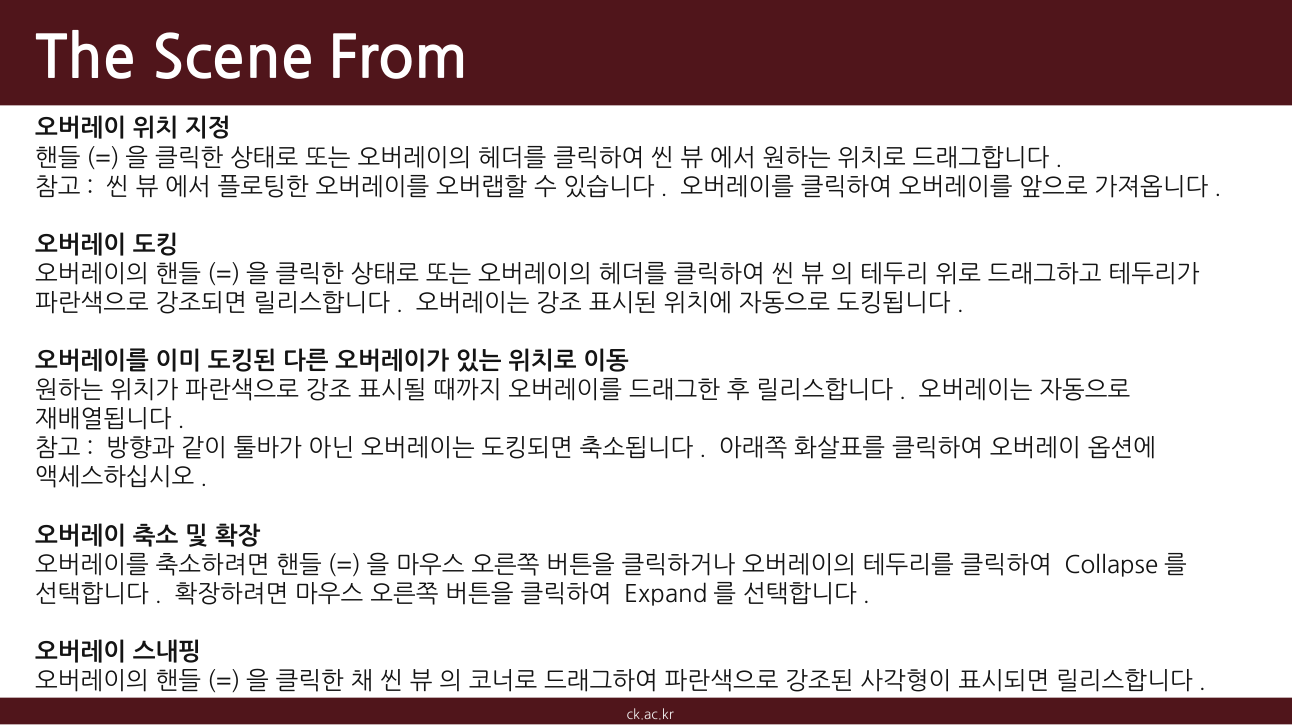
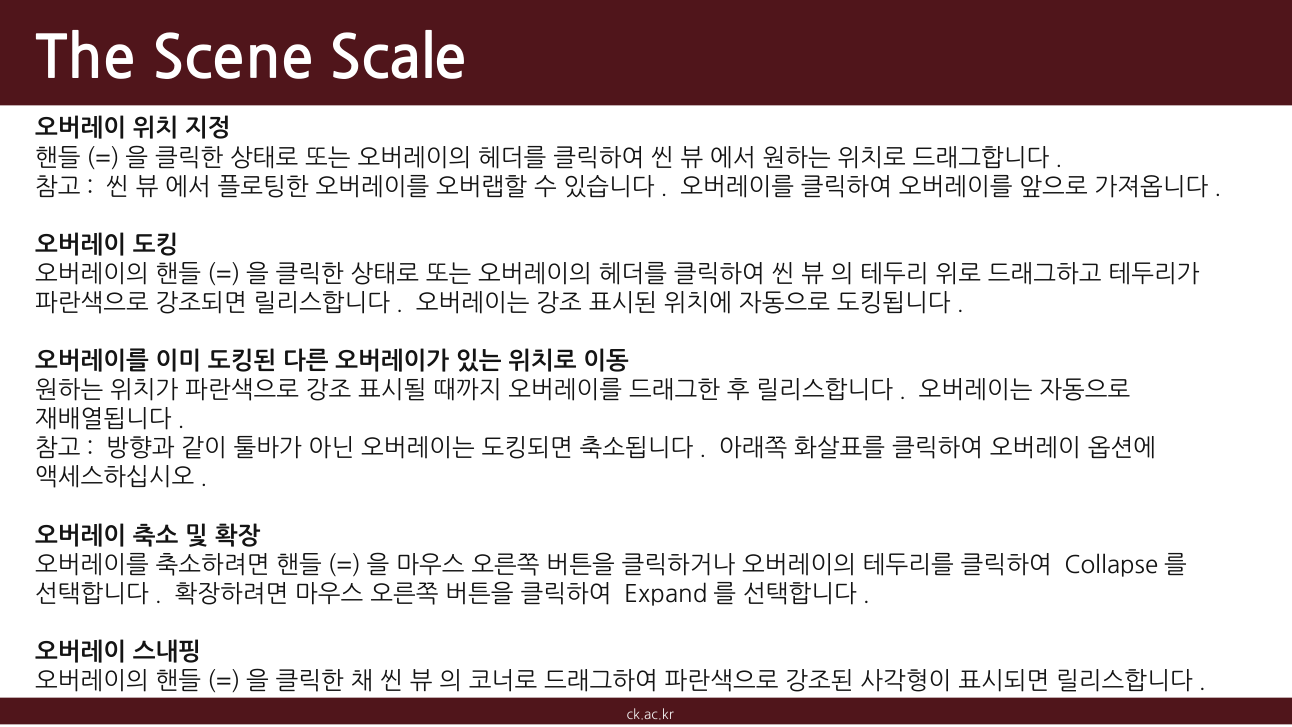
From: From -> Scale (398, 59)
